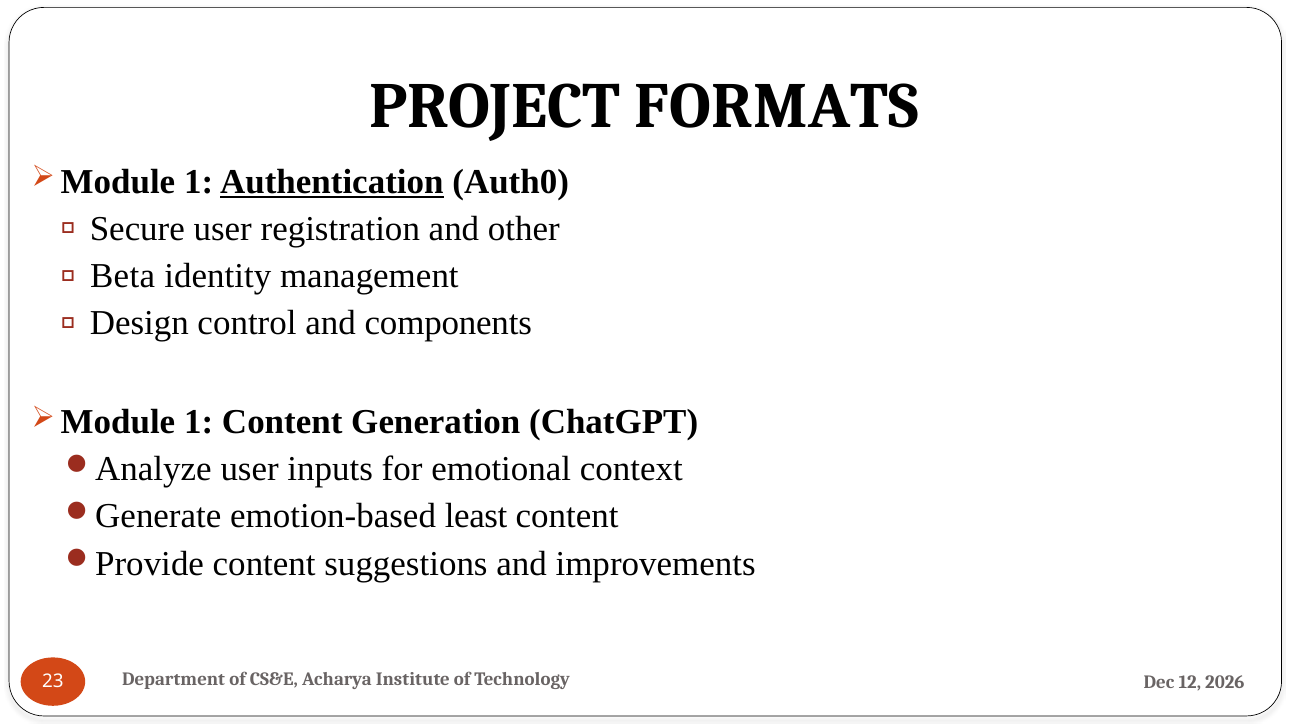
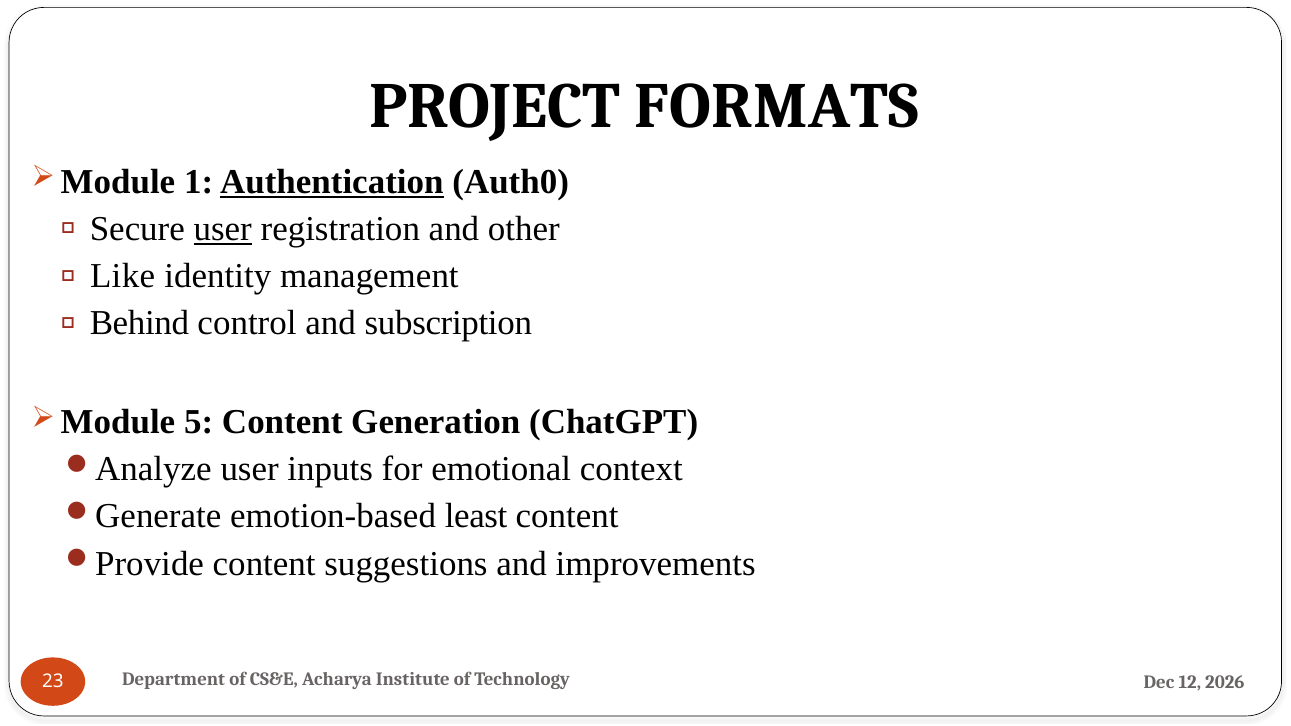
user underline: none -> present (223, 229)
Beta: Beta -> Like (123, 276)
Design: Design -> Behind (139, 323)
components: components -> subscription (448, 323)
1: 1 -> 5 (199, 422)
